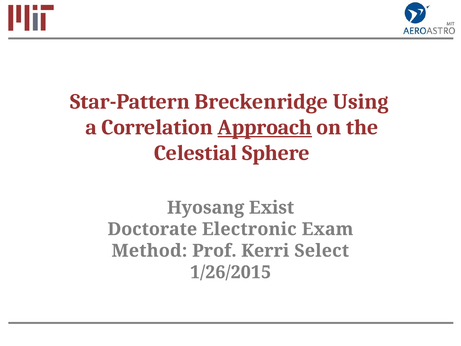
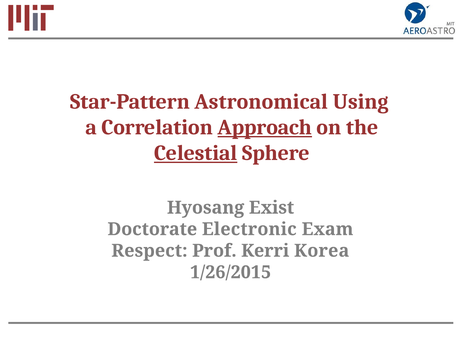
Breckenridge: Breckenridge -> Astronomical (261, 102)
Celestial underline: none -> present (196, 153)
Method: Method -> Respect (149, 251)
Select: Select -> Korea (322, 251)
